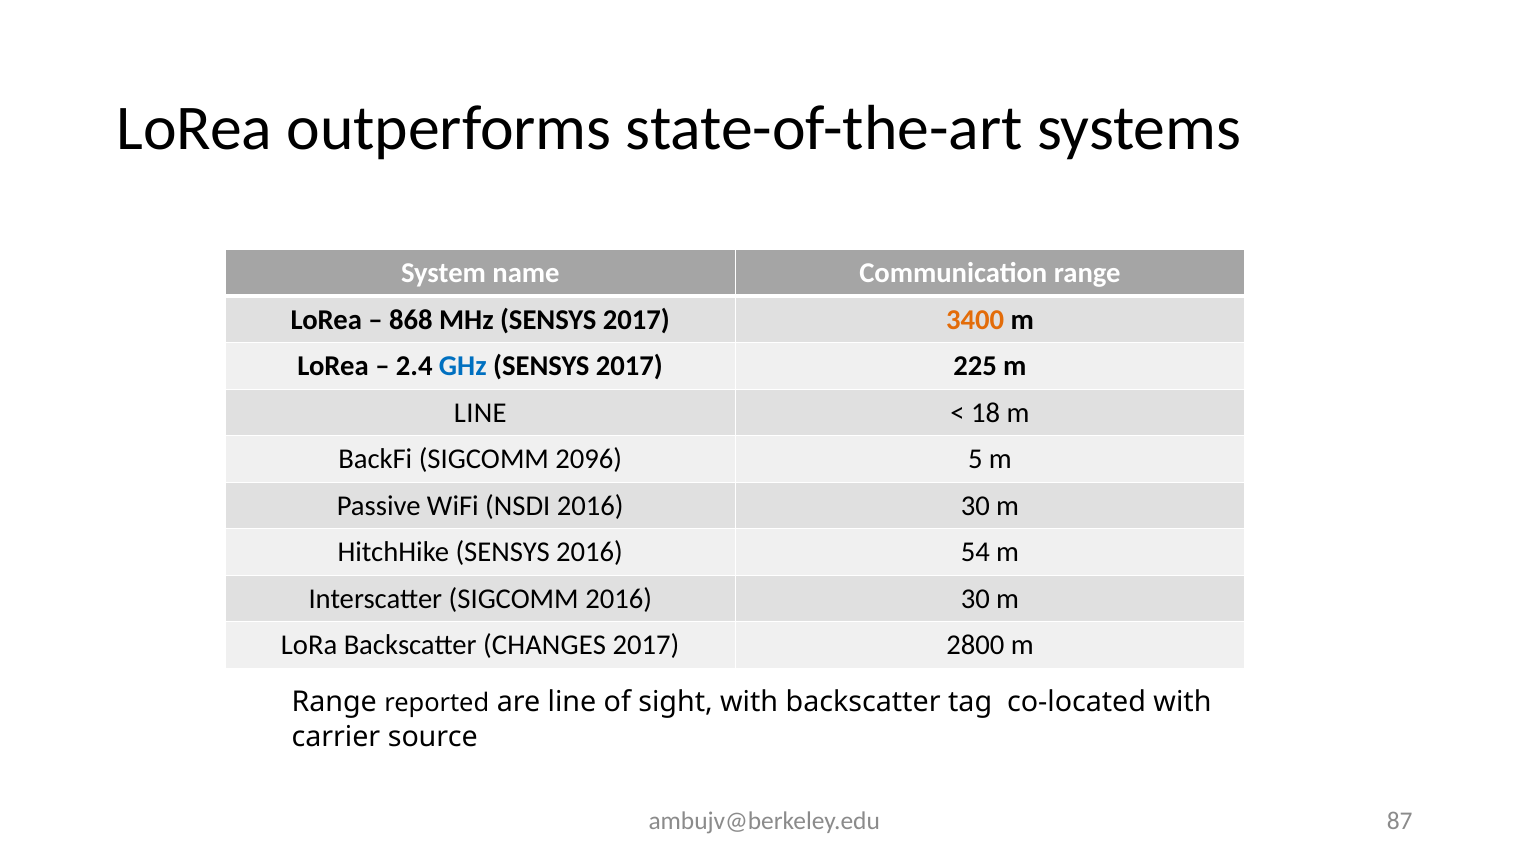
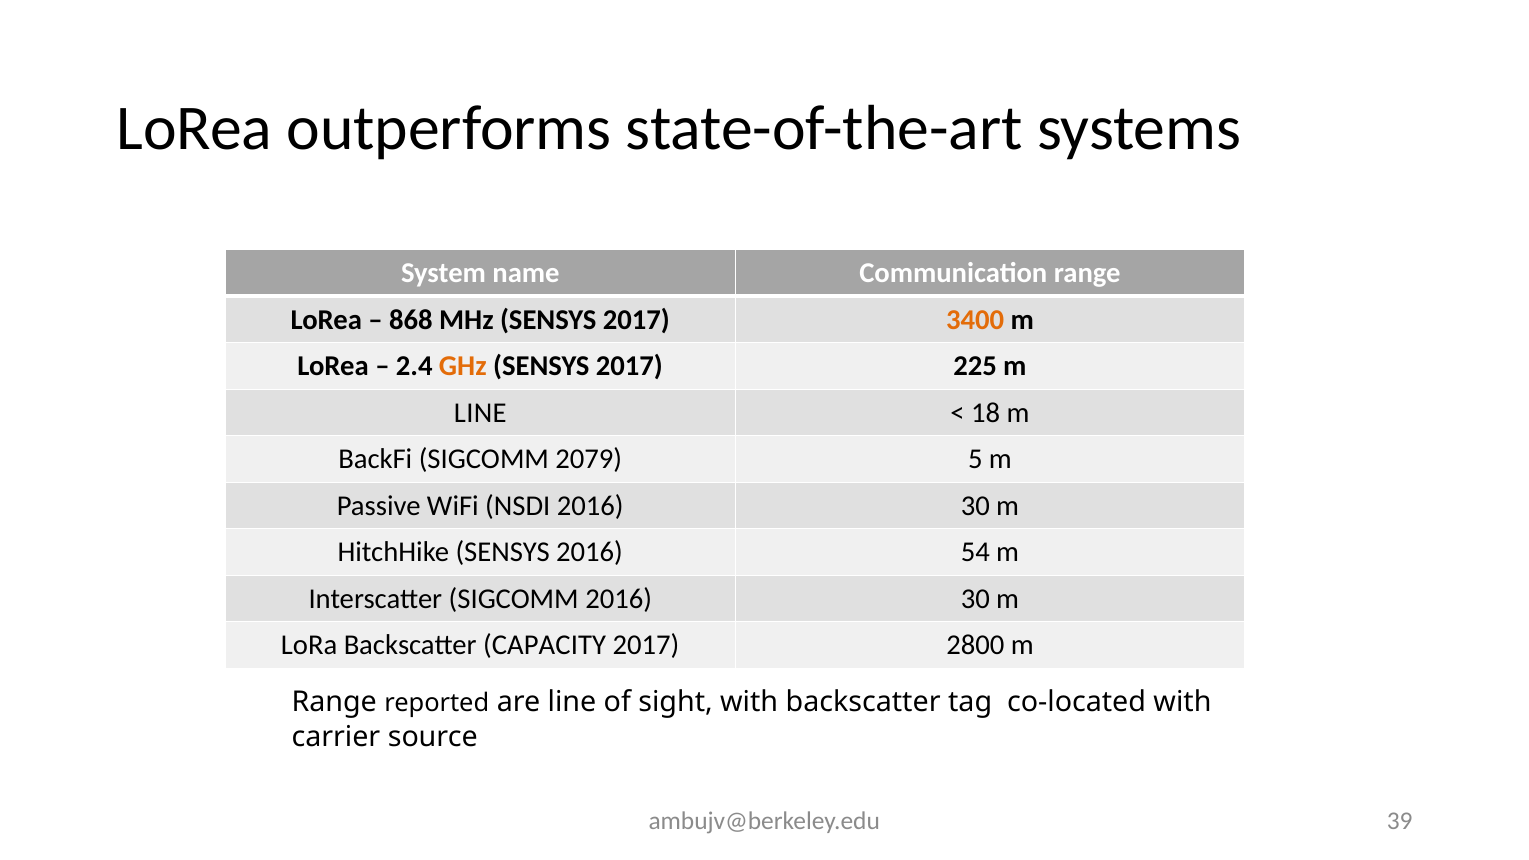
GHz colour: blue -> orange (463, 366)
2096: 2096 -> 2079 (589, 459)
CHANGES: CHANGES -> CAPACITY (545, 645)
87: 87 -> 39 (1400, 821)
